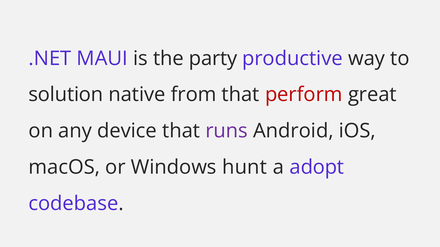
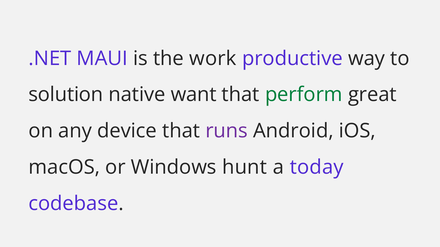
party: party -> work (213, 59)
from: from -> want (194, 95)
perform colour: red -> green (304, 95)
adopt: adopt -> today (317, 168)
